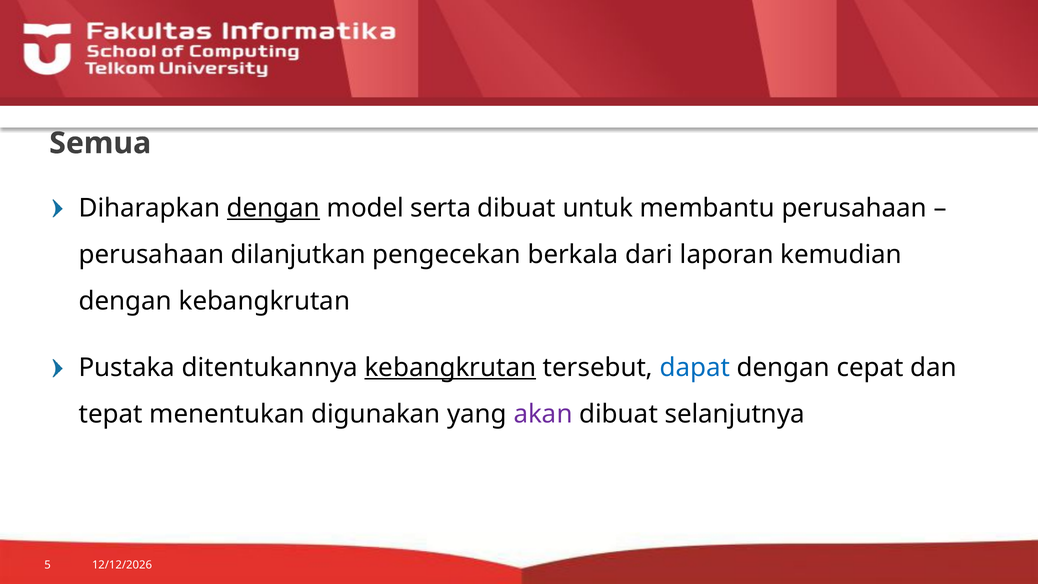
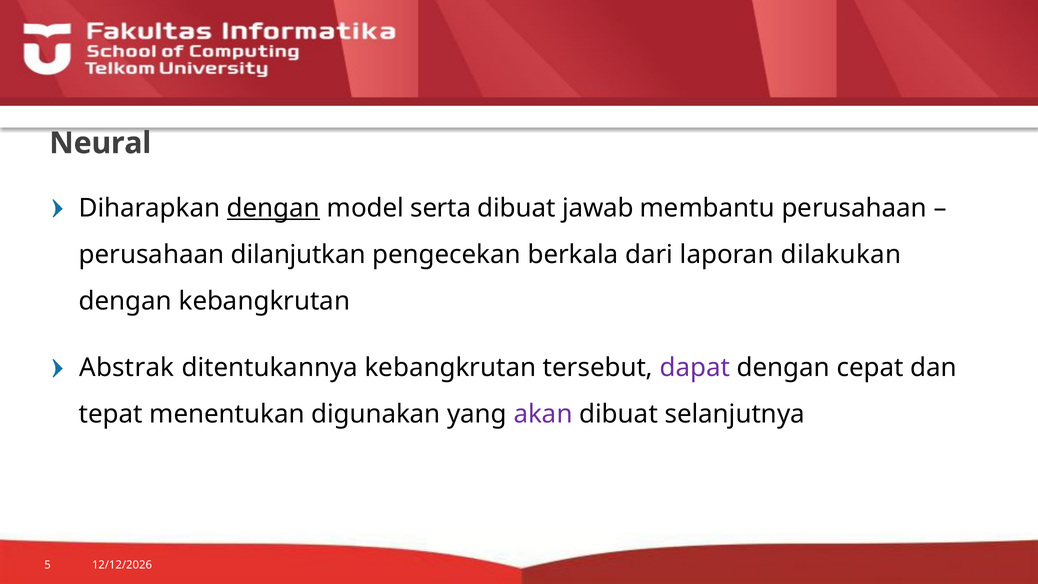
Semua: Semua -> Neural (100, 143)
untuk: untuk -> jawab (598, 208)
kemudian: kemudian -> dilakukan (841, 255)
Pustaka: Pustaka -> Abstrak (127, 368)
kebangkrutan underline: present -> none (450, 368)
dapat colour: blue -> purple (695, 368)
